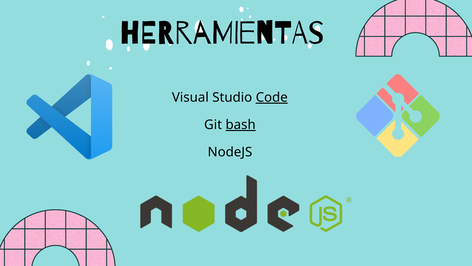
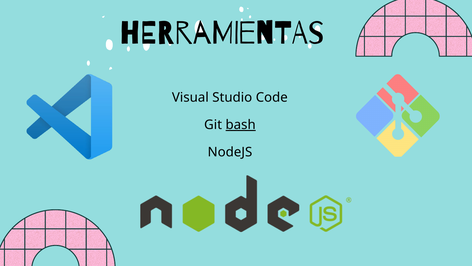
Code underline: present -> none (272, 97)
